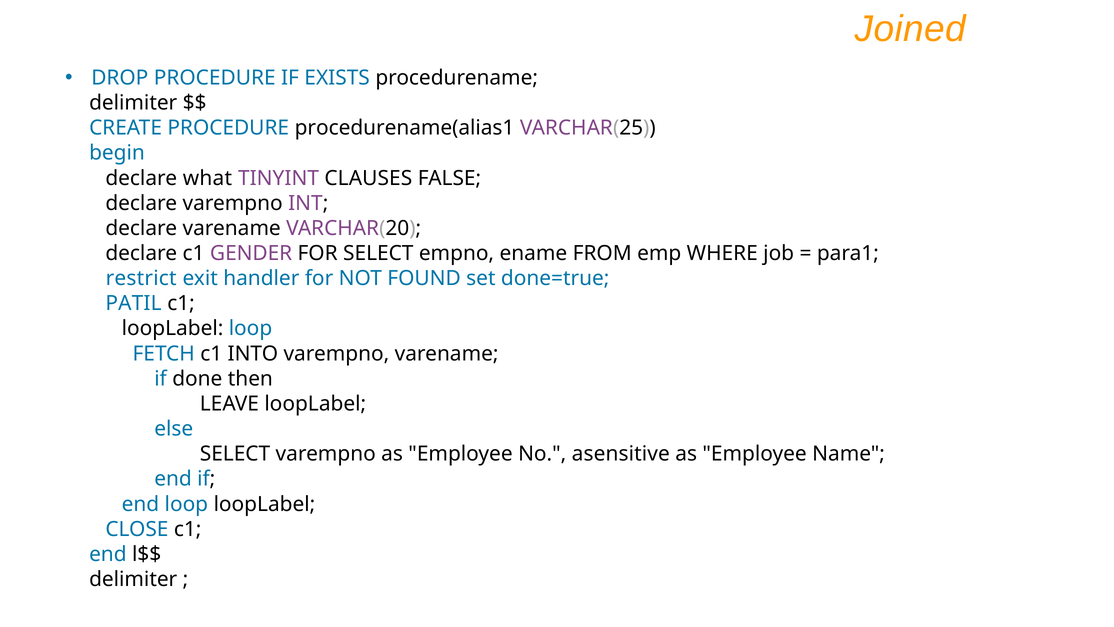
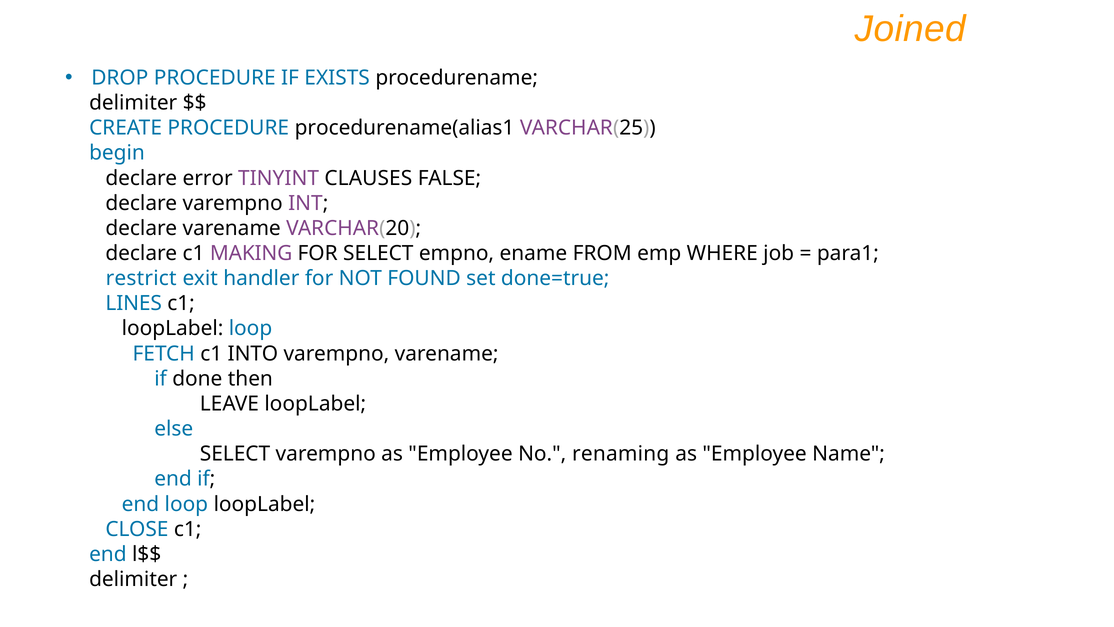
what: what -> error (208, 178)
GENDER: GENDER -> MAKING (251, 253)
PATIL: PATIL -> LINES (134, 303)
asensitive: asensitive -> renaming (621, 454)
